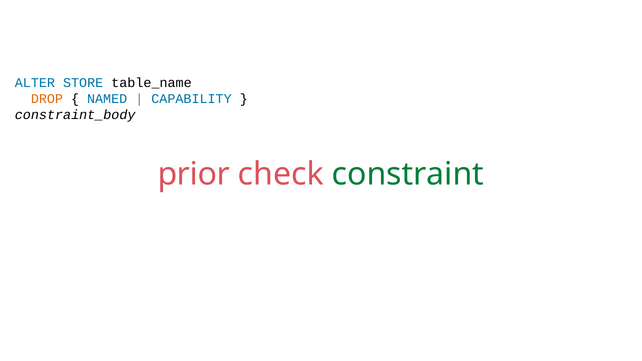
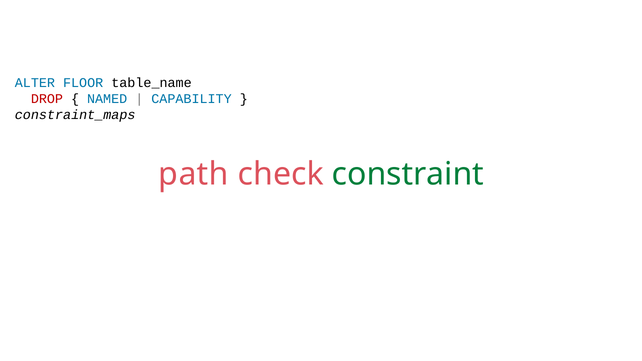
STORE: STORE -> FLOOR (83, 83)
DROP colour: orange -> red (47, 99)
constraint_body: constraint_body -> constraint_maps (75, 115)
prior: prior -> path (194, 174)
